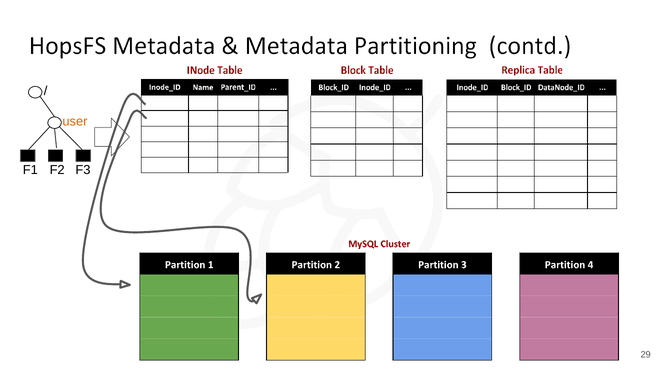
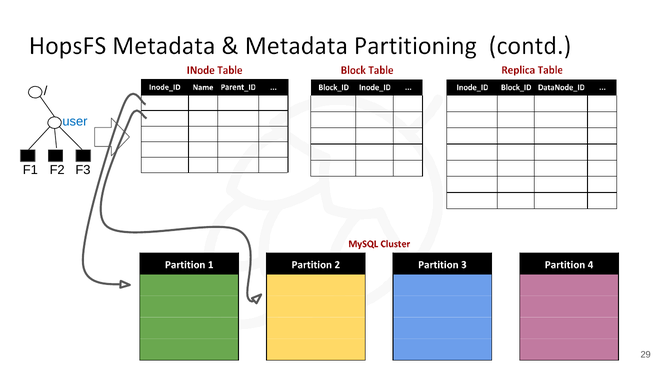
user colour: orange -> blue (75, 121)
